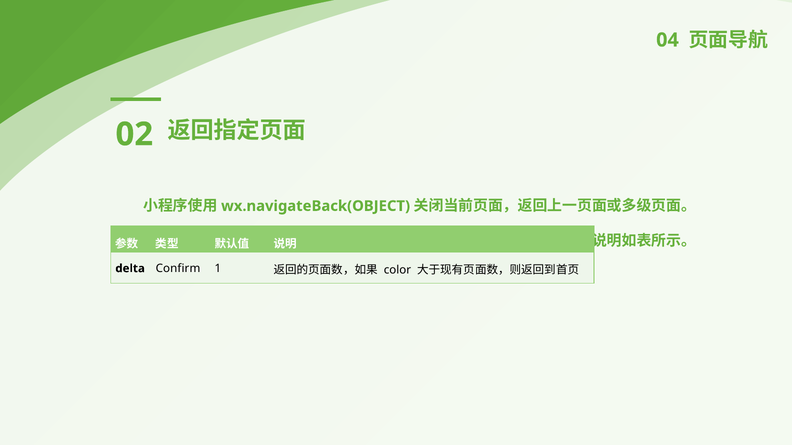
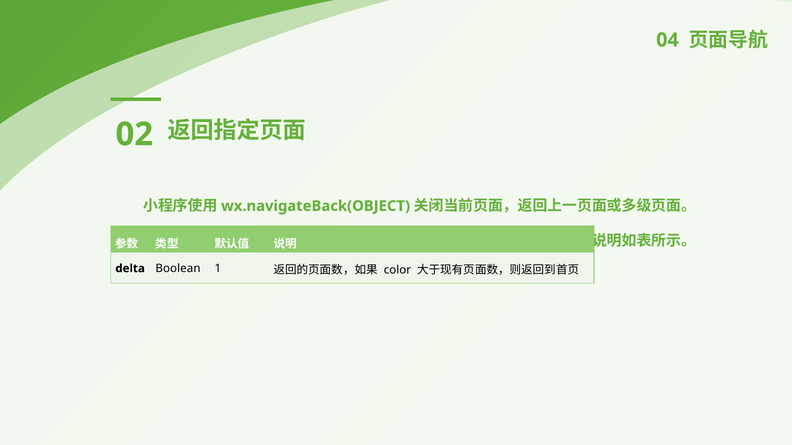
Confirm: Confirm -> Boolean (178, 269)
